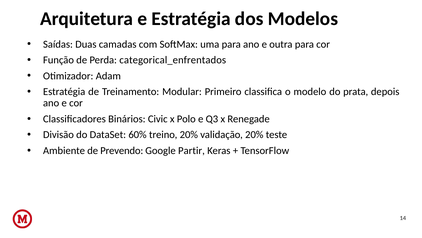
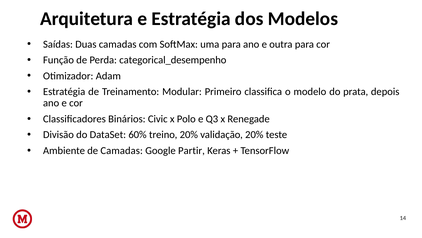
categorical_enfrentados: categorical_enfrentados -> categorical_desempenho (173, 60)
de Prevendo: Prevendo -> Camadas (122, 150)
